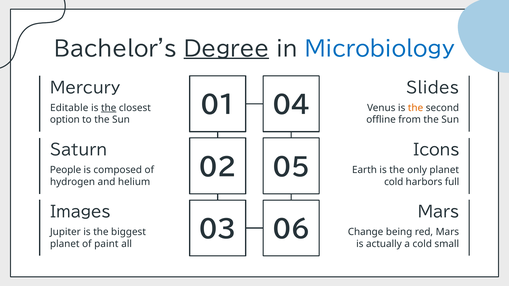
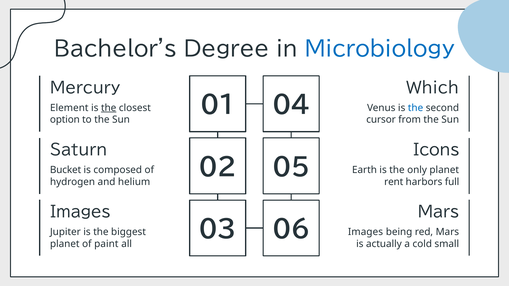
Degree underline: present -> none (226, 49)
Slides: Slides -> Which (433, 88)
Editable: Editable -> Element (69, 108)
the colour: orange -> blue (416, 108)
offline: offline -> cursor (381, 120)
People: People -> Bucket (66, 170)
cold: cold -> rent (394, 182)
Change: Change -> Images (365, 232)
